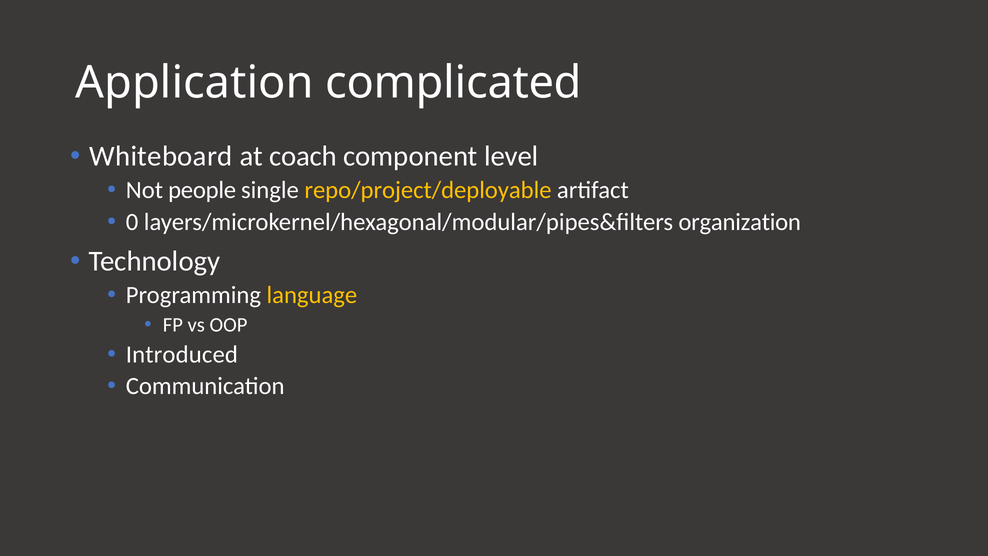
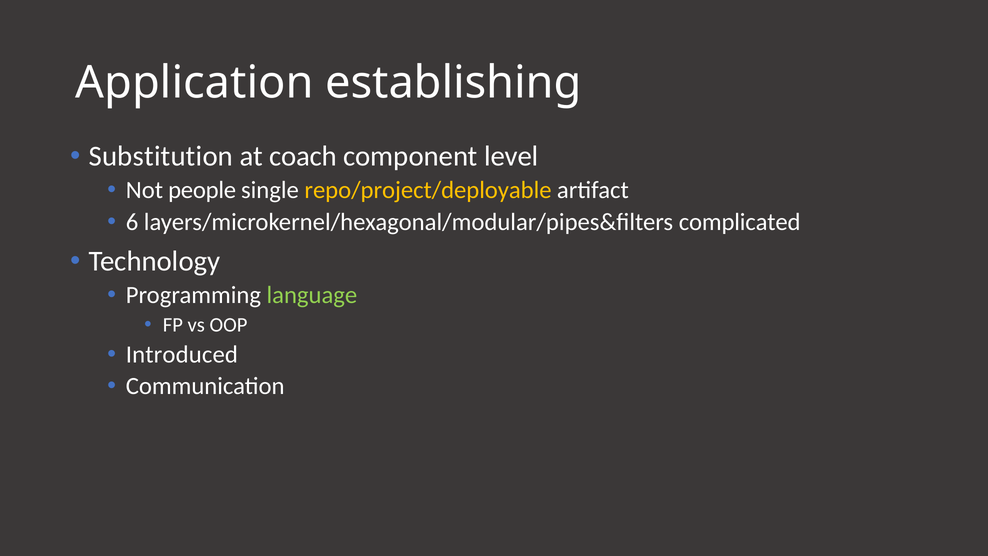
complicated: complicated -> establishing (453, 83)
Whiteboard: Whiteboard -> Substitution (161, 156)
0: 0 -> 6 (132, 222)
organization: organization -> complicated (740, 222)
language colour: yellow -> light green (312, 295)
